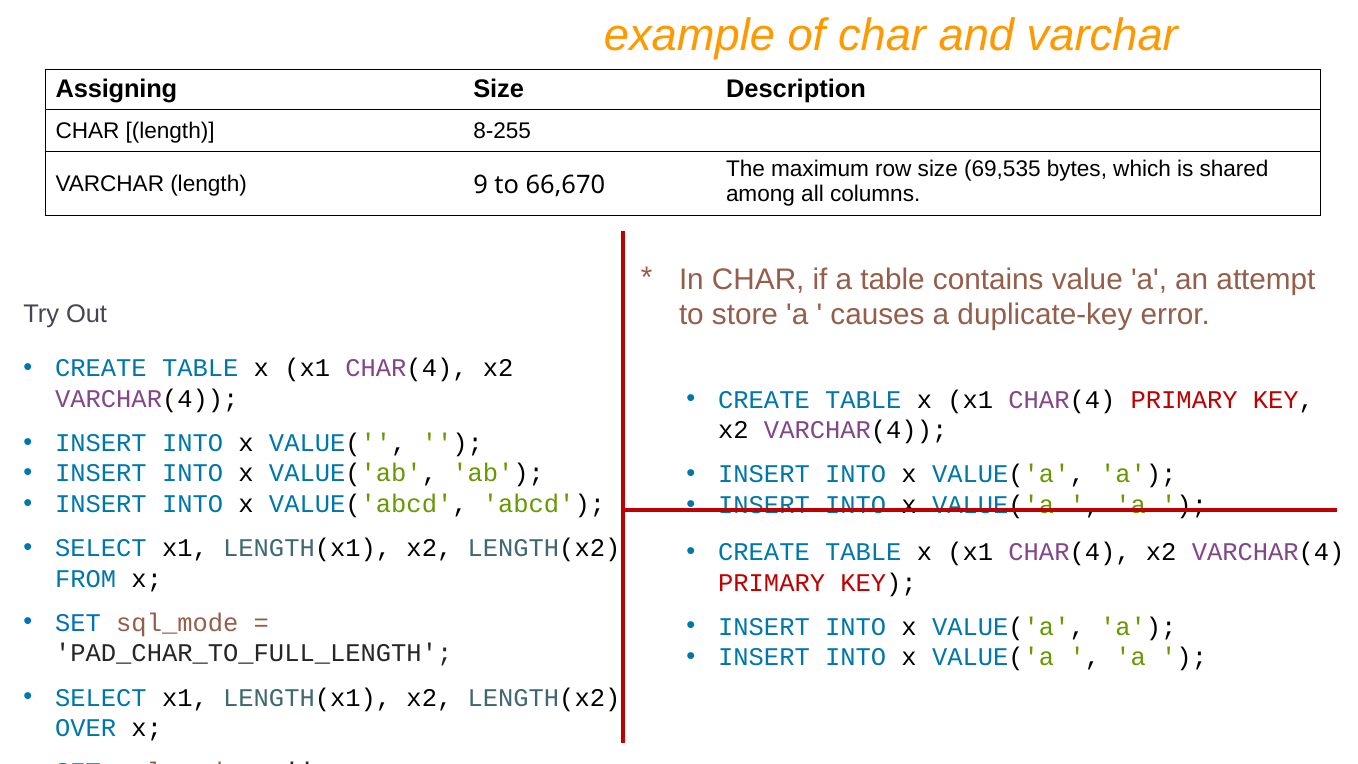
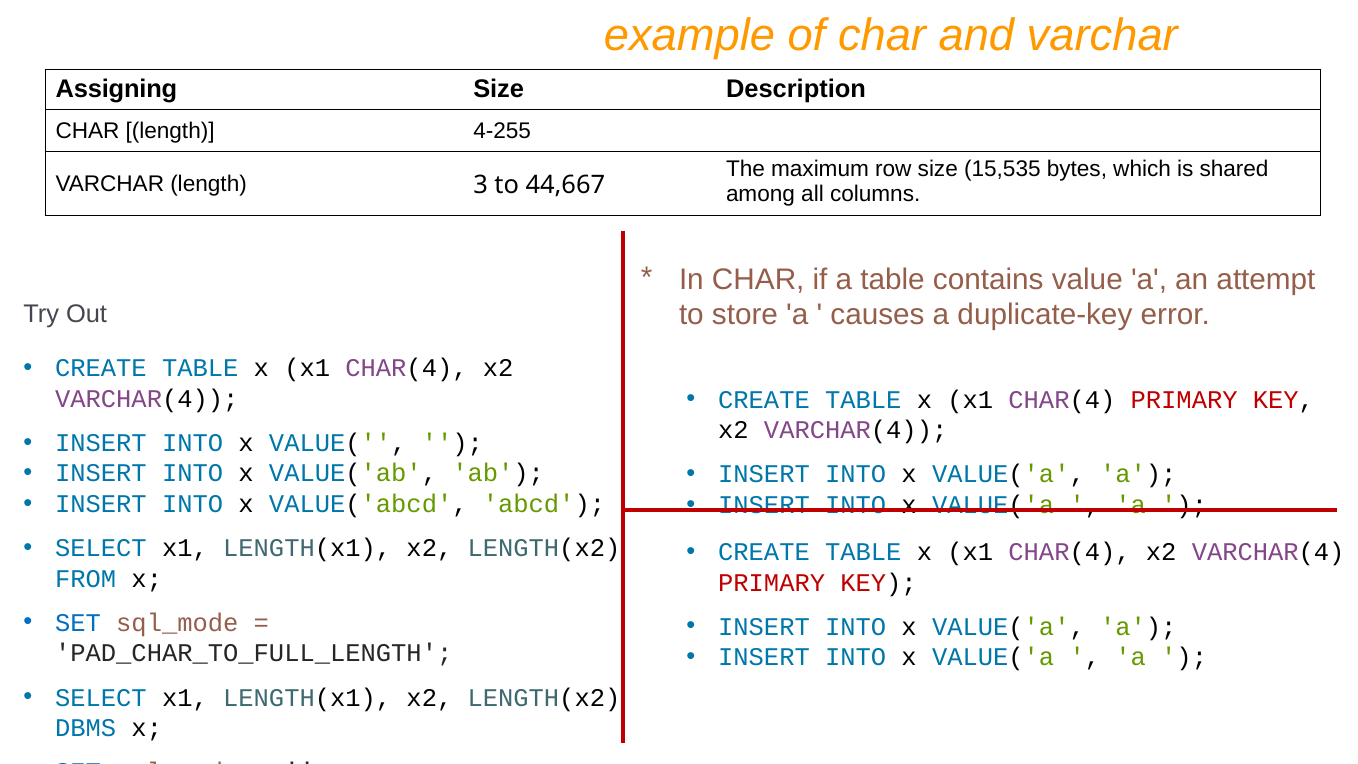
8-255: 8-255 -> 4-255 (502, 131)
69,535: 69,535 -> 15,535 (1002, 169)
9: 9 -> 3 (481, 185)
66,670: 66,670 -> 44,667 (565, 185)
OVER: OVER -> DBMS (86, 728)
